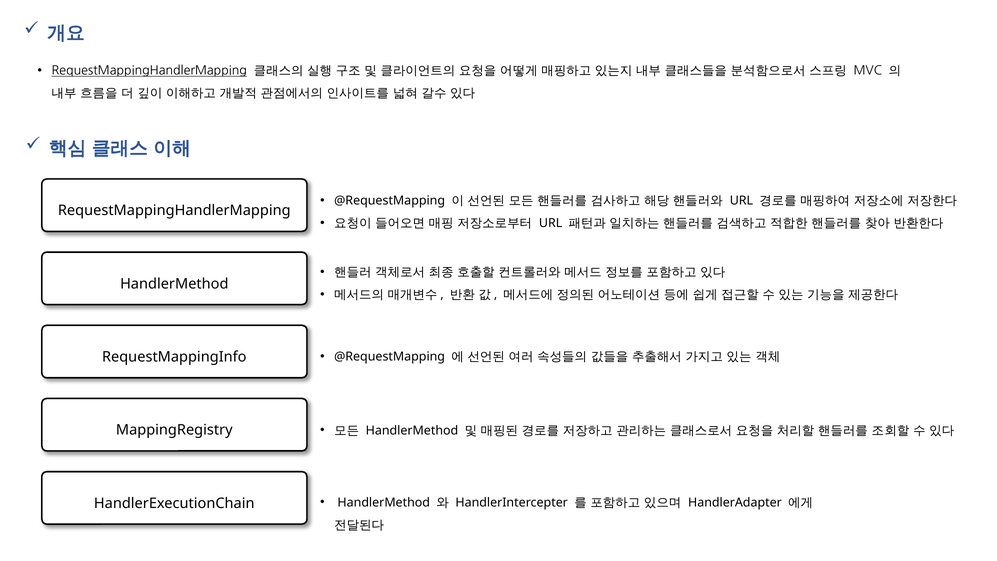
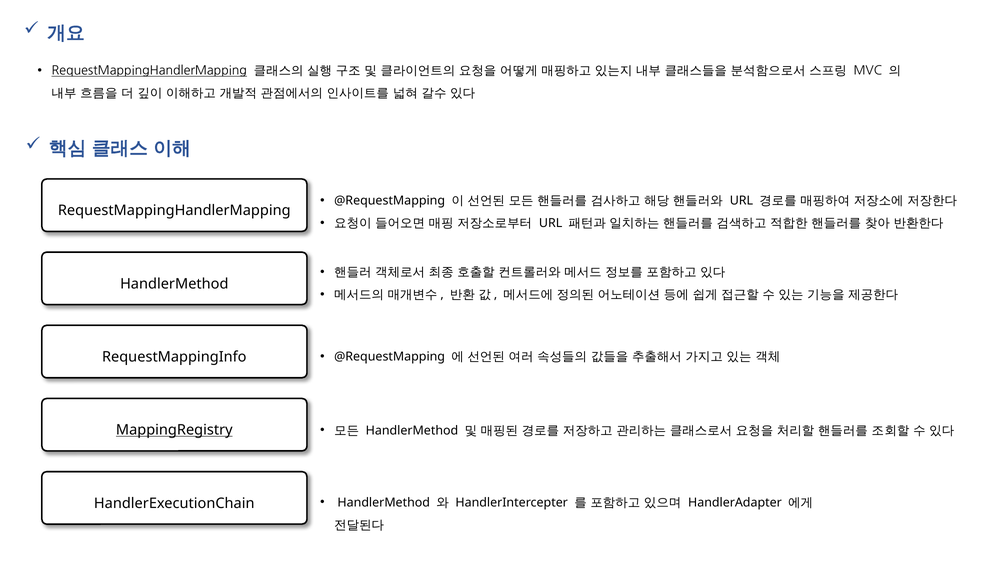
MappingRegistry underline: none -> present (174, 430)
